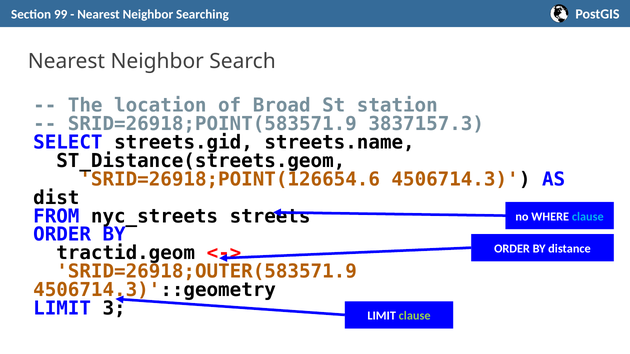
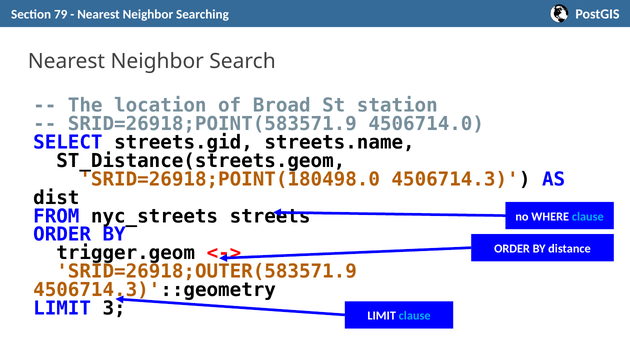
99: 99 -> 79 (61, 15)
3837157.3: 3837157.3 -> 4506714.0 (426, 124)
SRID=26918;POINT(126654.6: SRID=26918;POINT(126654.6 -> SRID=26918;POINT(180498.0 (230, 179)
tractid.geom: tractid.geom -> trigger.geom (126, 253)
clause colour: light green -> light blue (415, 316)
